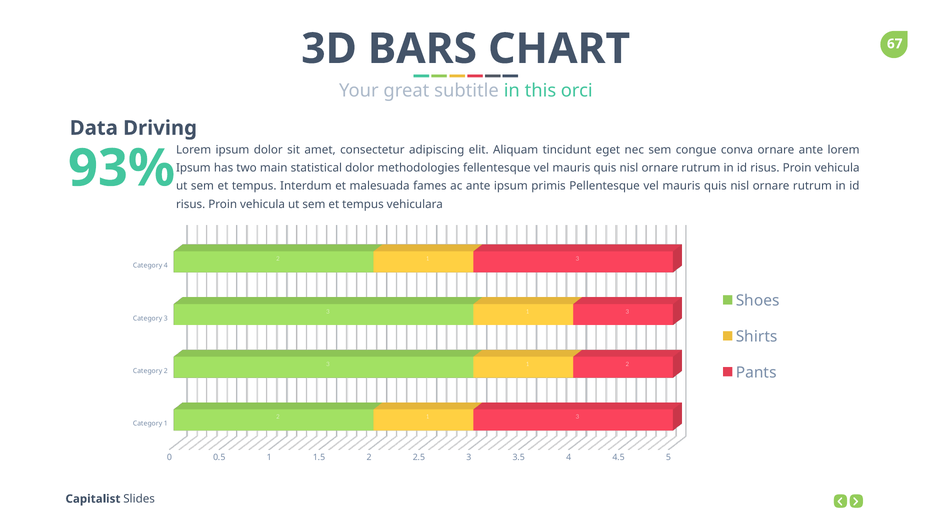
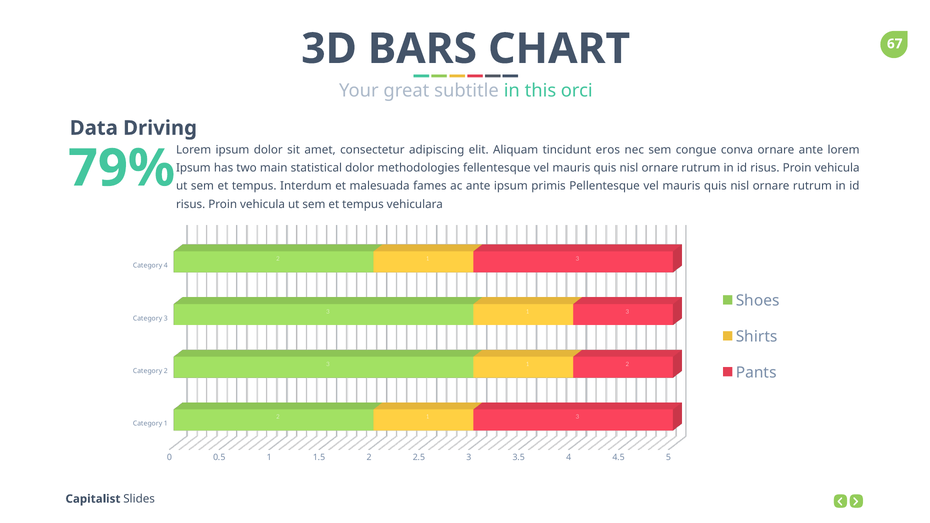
eget: eget -> eros (608, 150)
93%: 93% -> 79% (122, 168)
